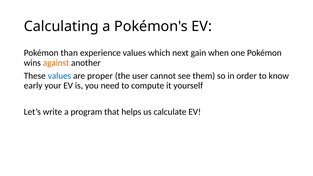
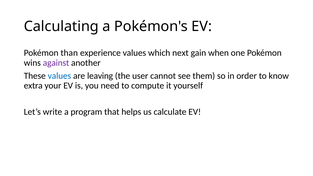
against colour: orange -> purple (56, 63)
proper: proper -> leaving (100, 76)
early: early -> extra (33, 86)
